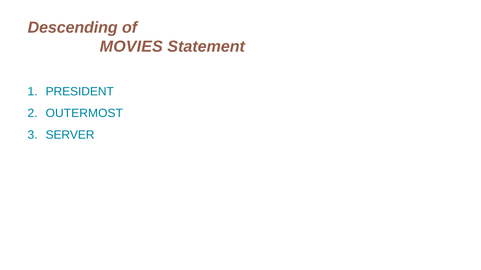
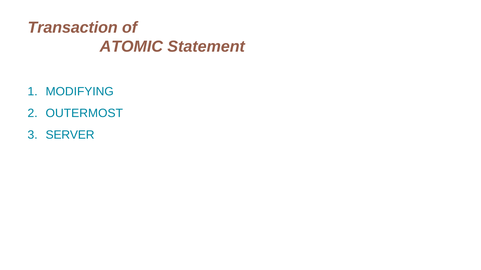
Descending: Descending -> Transaction (73, 28)
MOVIES: MOVIES -> ATOMIC (131, 47)
PRESIDENT: PRESIDENT -> MODIFYING (80, 92)
